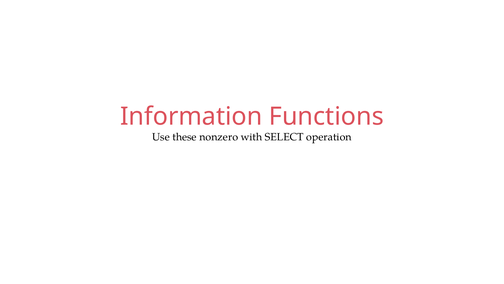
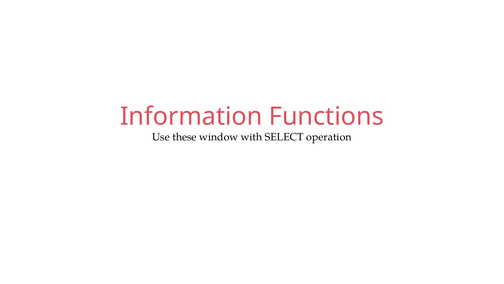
nonzero: nonzero -> window (219, 137)
